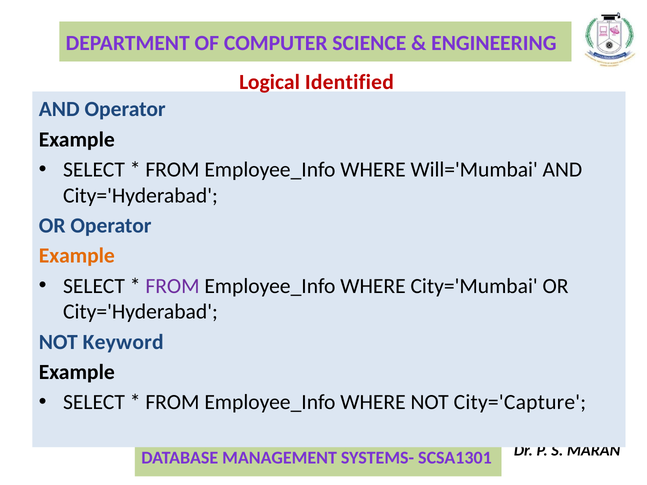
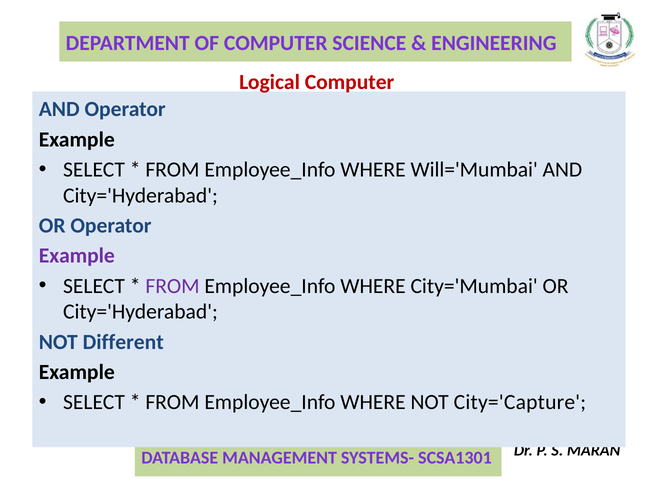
Logical Identified: Identified -> Computer (350, 82)
Example colour: orange -> purple (77, 256)
Keyword: Keyword -> Different (123, 342)
